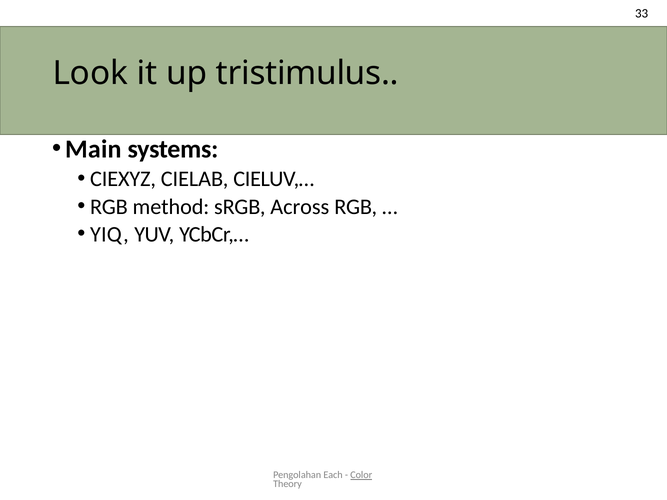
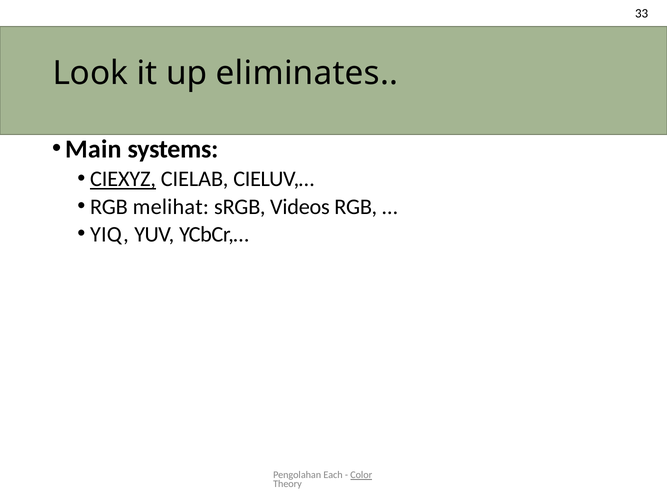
tristimulus: tristimulus -> eliminates (307, 73)
CIEXYZ underline: none -> present (123, 179)
method: method -> melihat (171, 207)
Across: Across -> Videos (300, 207)
